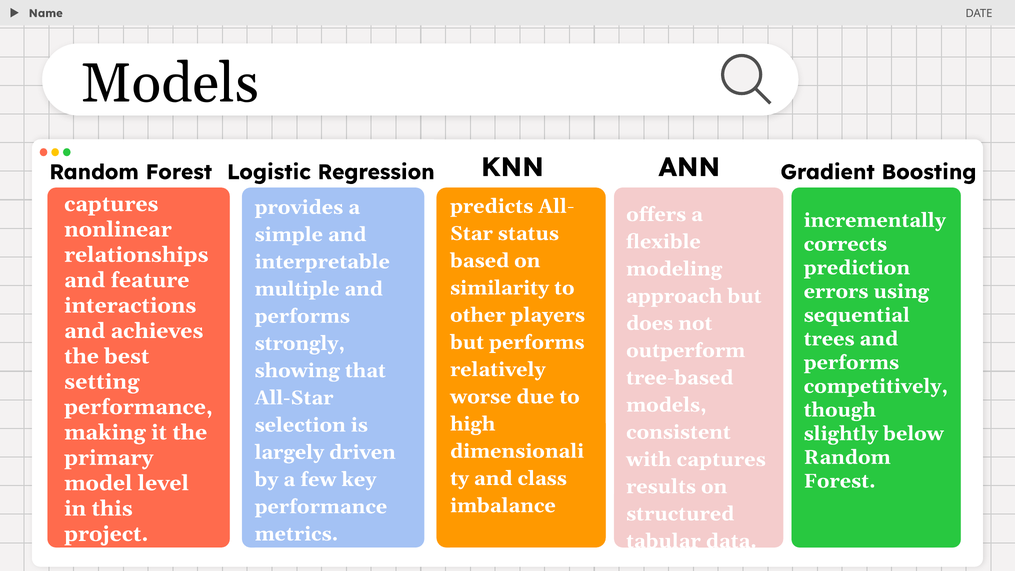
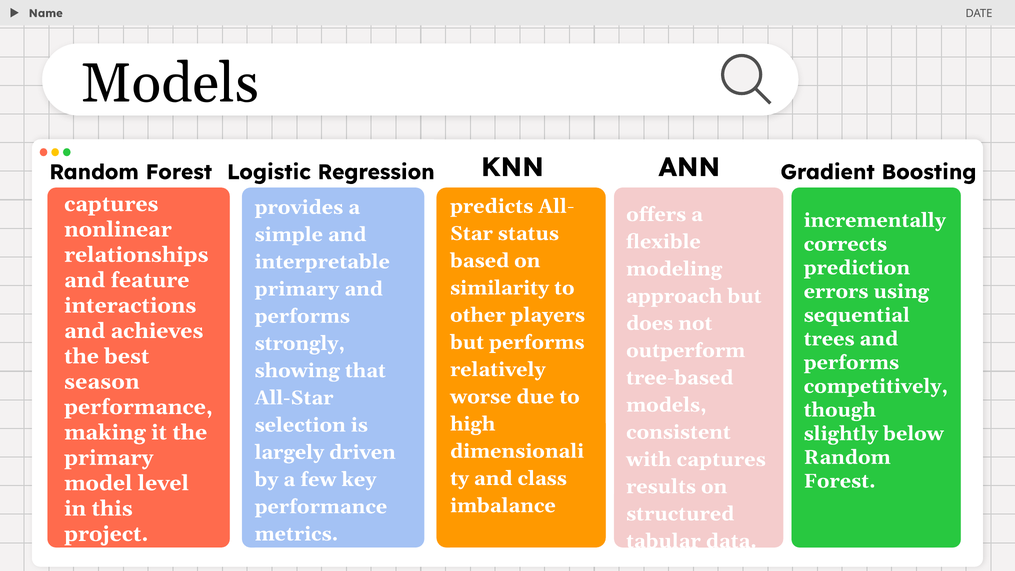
multiple: multiple -> primary (297, 289)
setting: setting -> season (102, 382)
